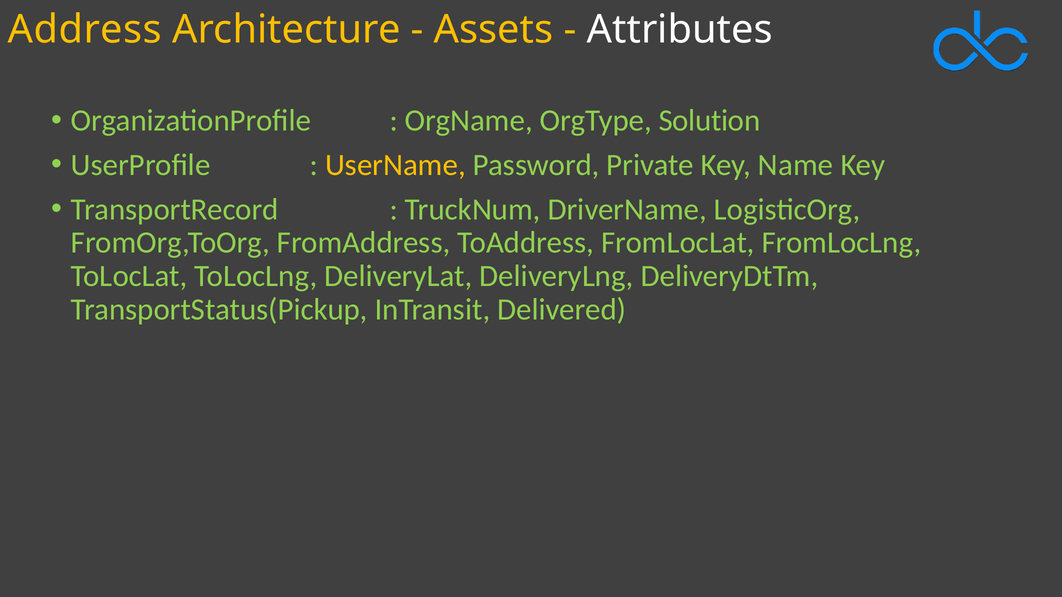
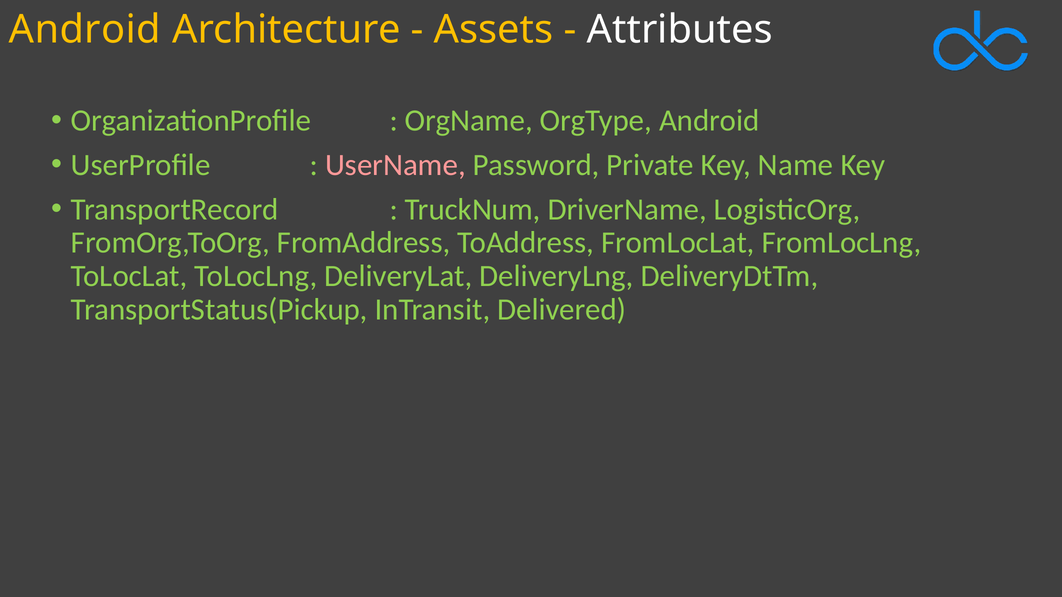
Address: Address -> Android (85, 29)
OrgType Solution: Solution -> Android (709, 121)
UserName colour: yellow -> pink (395, 165)
